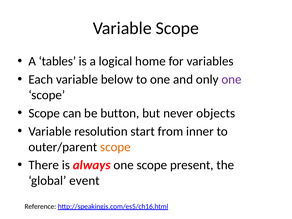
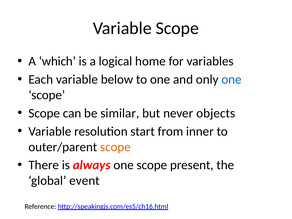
tables: tables -> which (57, 61)
one colour: purple -> blue (232, 79)
button: button -> similar (120, 113)
